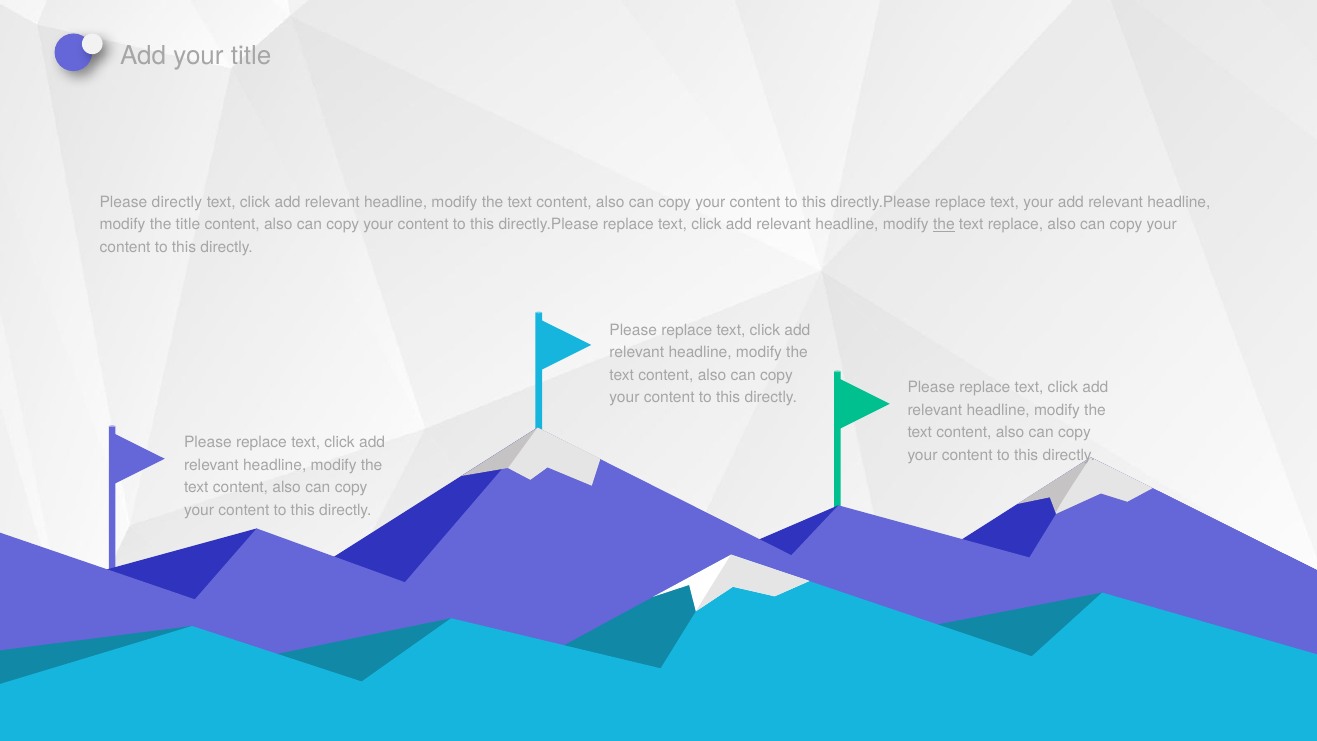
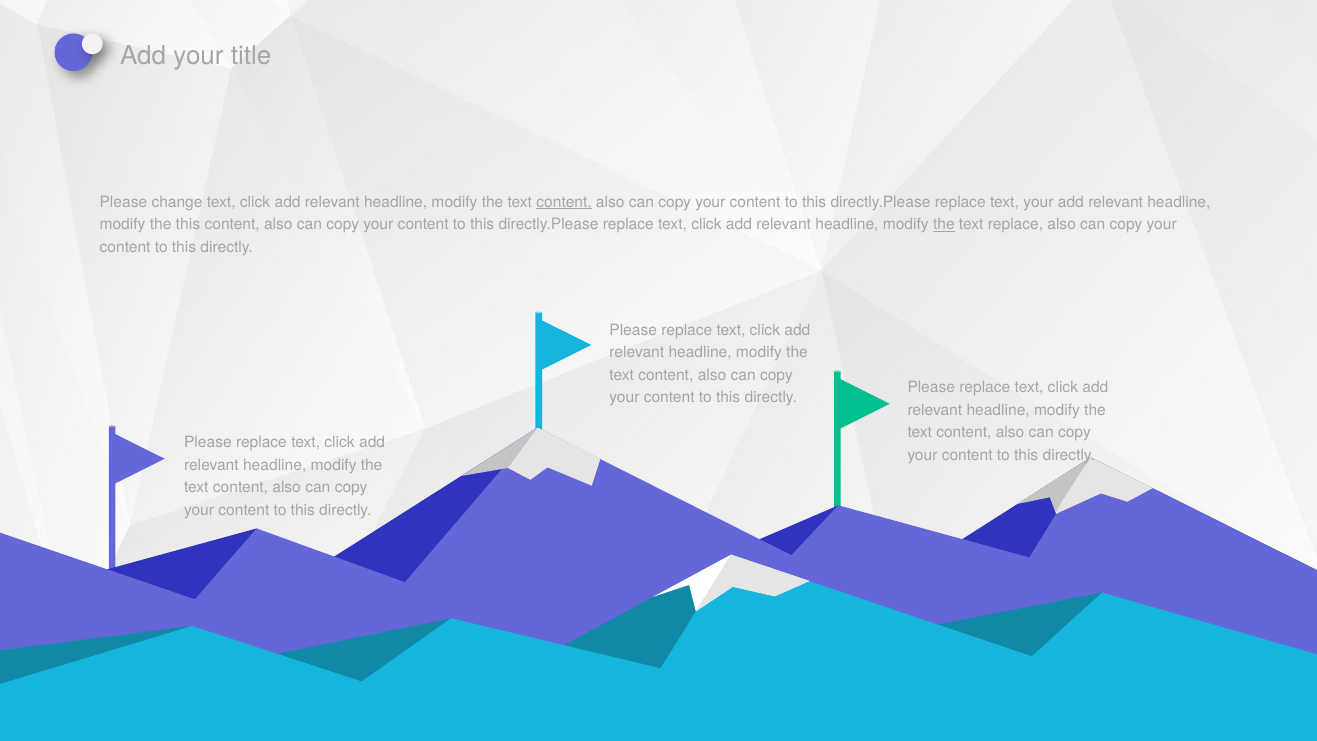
Please directly: directly -> change (177, 202)
content underline: none -> present (564, 202)
the title: title -> this (188, 224)
